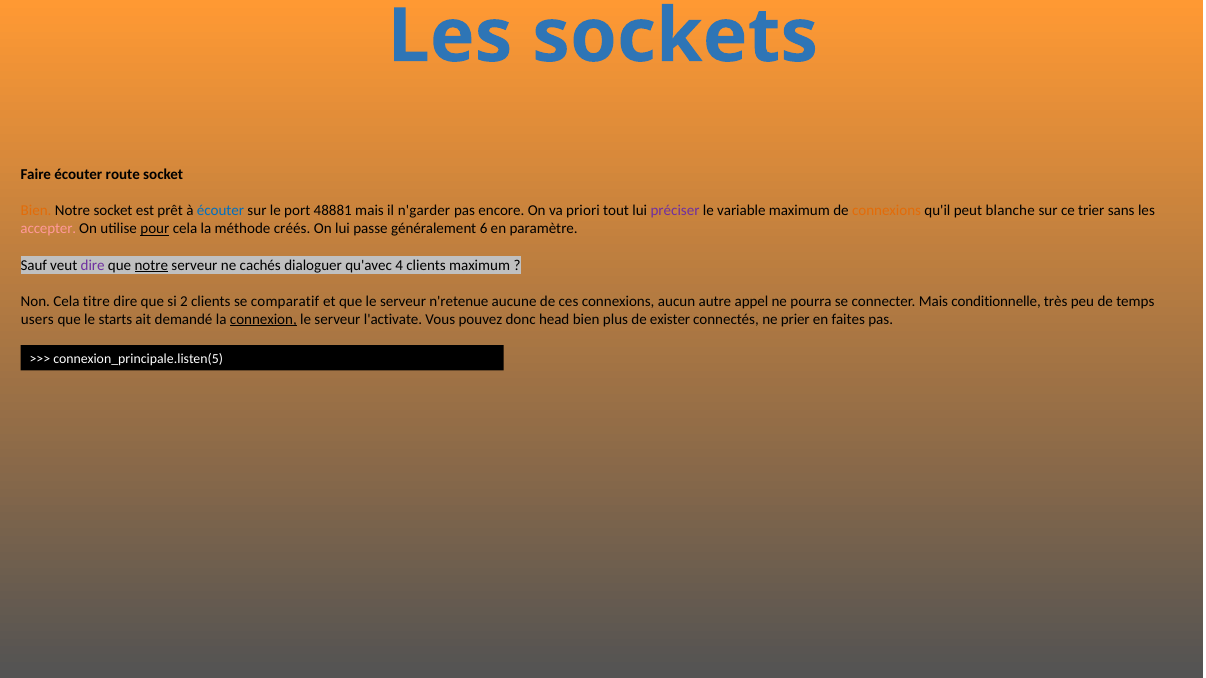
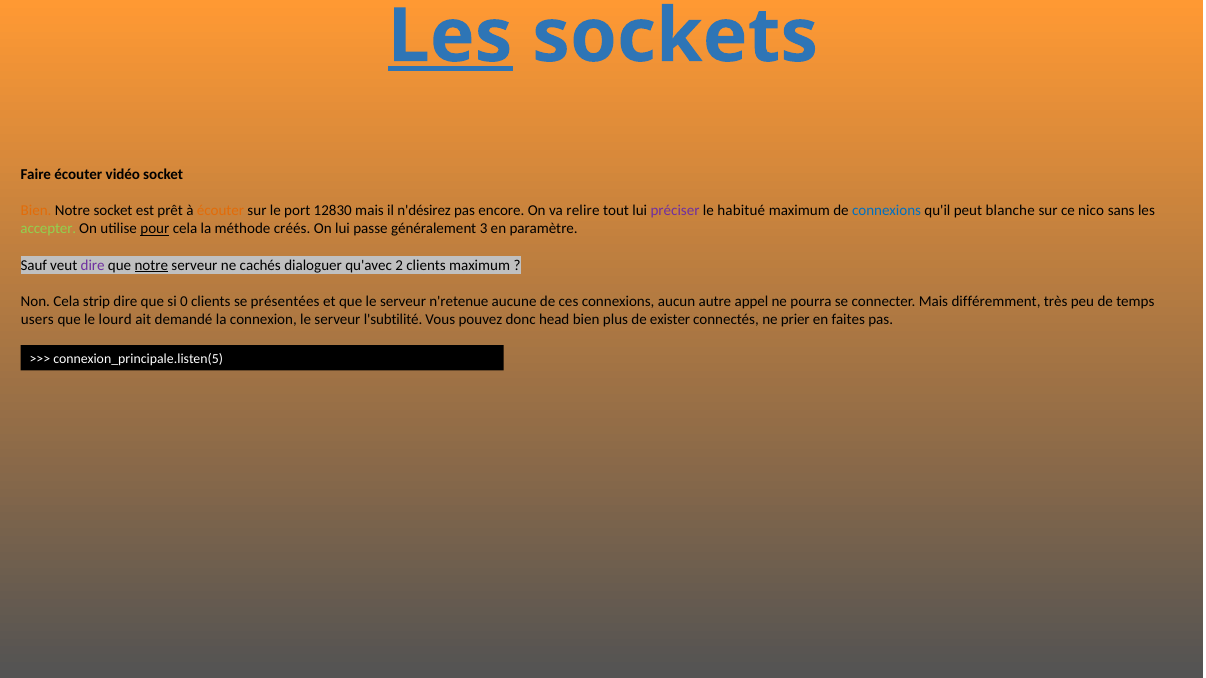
Les underline: none -> present (450, 36)
route: route -> vidéo (123, 175)
écouter colour: blue -> orange (220, 211)
48881: 48881 -> 12830 (333, 211)
n'garder: n'garder -> n'désirez (424, 211)
priori: priori -> relire (583, 211)
variable: variable -> habitué (741, 211)
connexions colour: orange -> blue (887, 211)
trier: trier -> nico (1091, 211)
accepter colour: pink -> light green (48, 229)
6: 6 -> 3 (484, 229)
4: 4 -> 2 (399, 265)
titre: titre -> strip (97, 301)
2: 2 -> 0 (184, 301)
comparatif: comparatif -> présentées (285, 301)
conditionnelle: conditionnelle -> différemment (996, 301)
starts: starts -> lourd (115, 320)
connexion underline: present -> none (263, 320)
l'activate: l'activate -> l'subtilité (393, 320)
